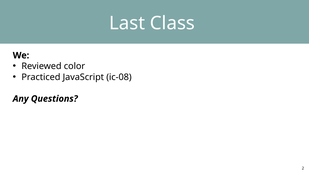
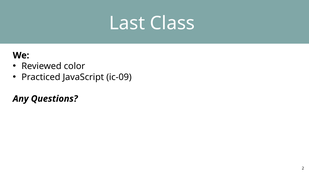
ic-08: ic-08 -> ic-09 (119, 77)
